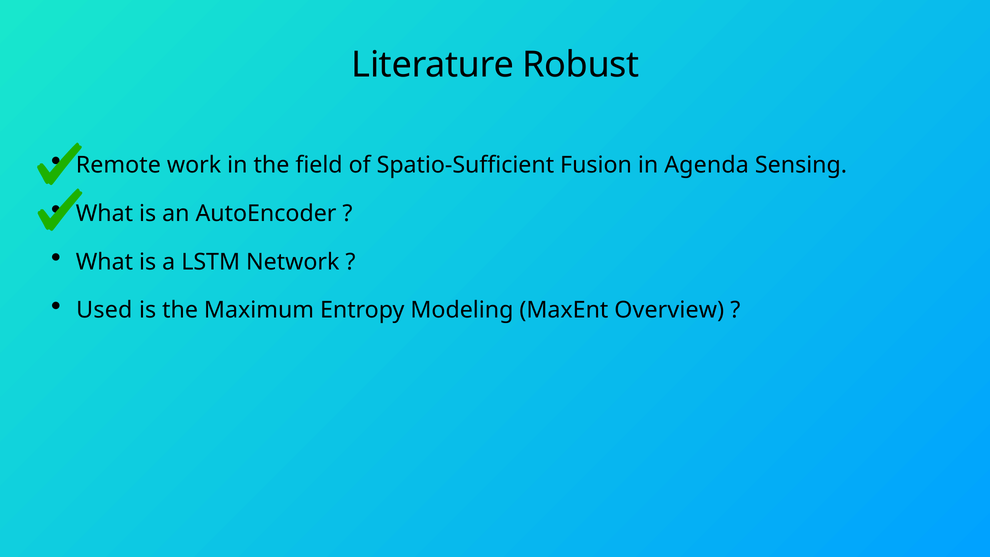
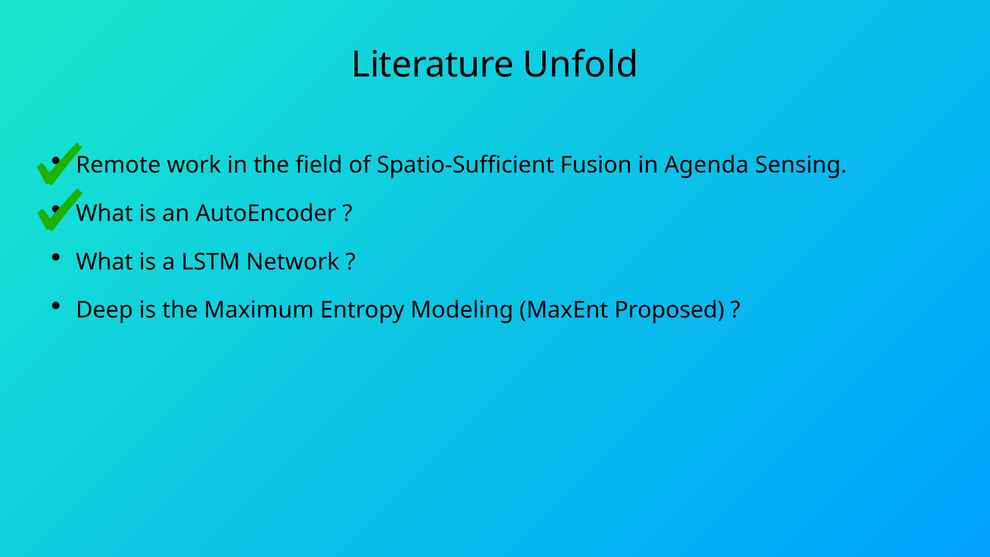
Robust: Robust -> Unfold (580, 65)
Used: Used -> Deep (104, 310)
Overview: Overview -> Proposed (669, 310)
